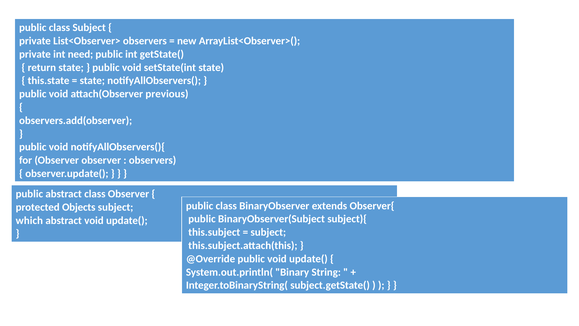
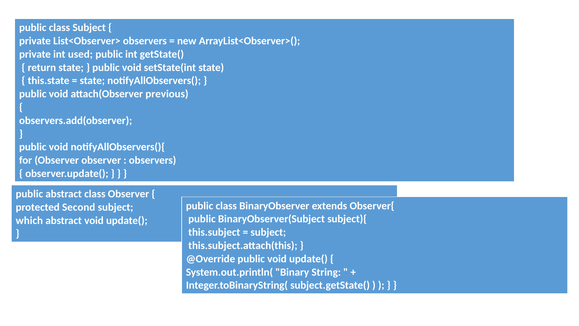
need: need -> used (80, 54)
Objects: Objects -> Second (79, 207)
